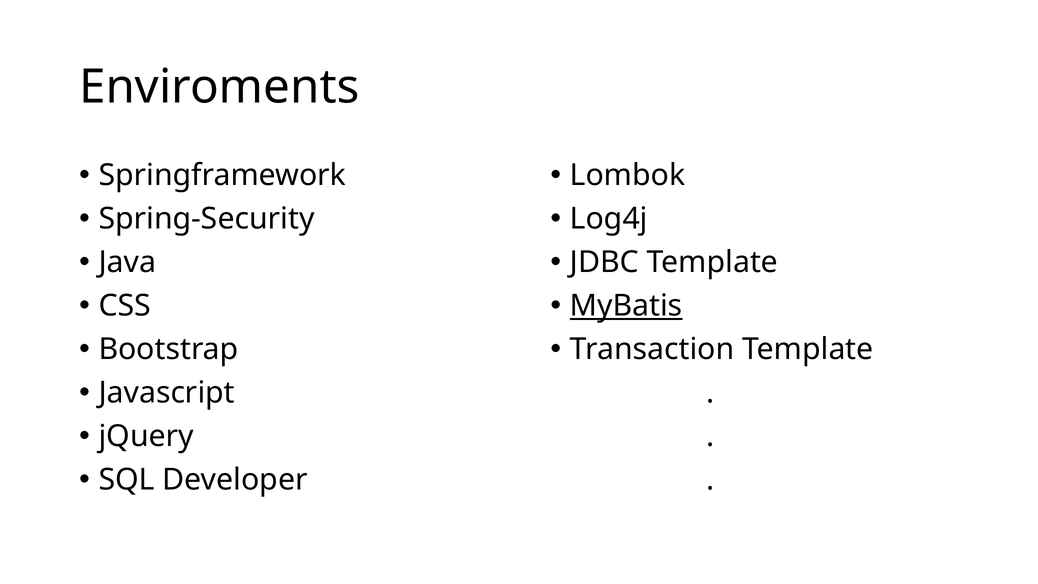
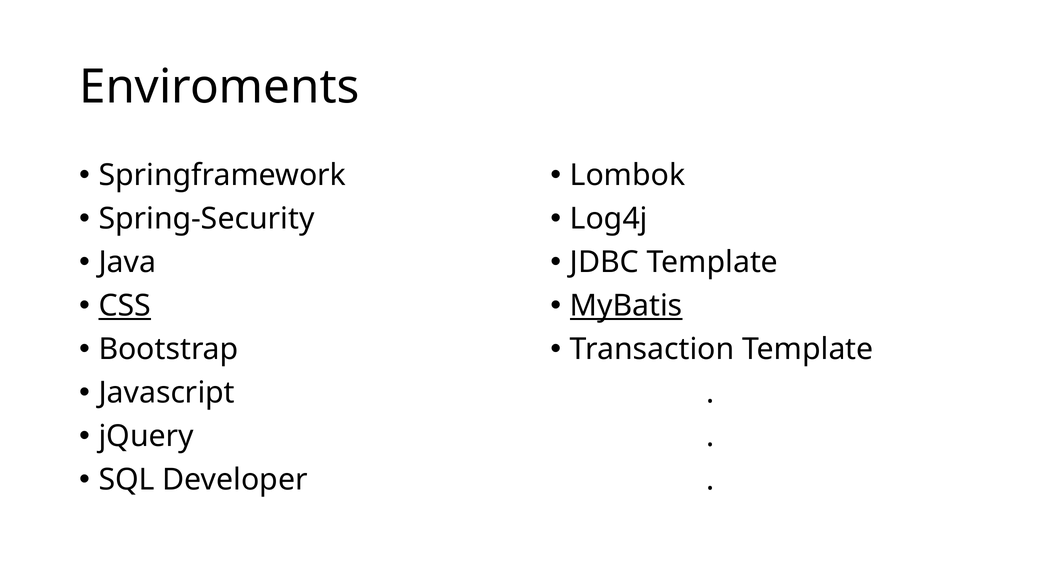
CSS underline: none -> present (125, 306)
